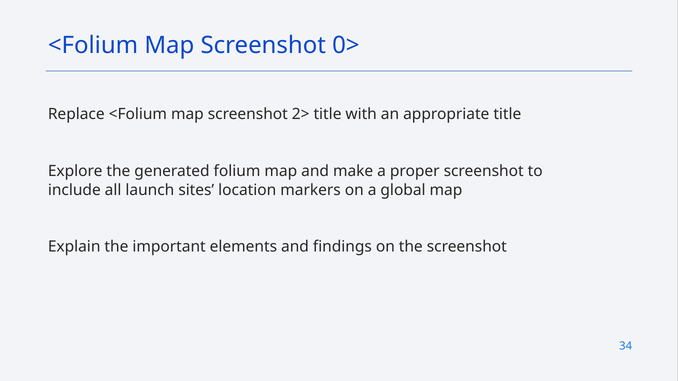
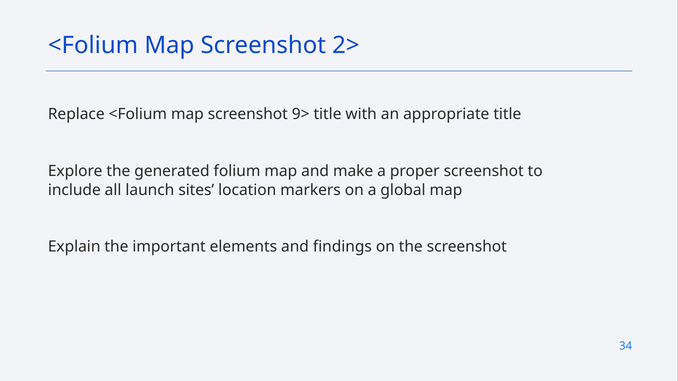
0>: 0> -> 2> (346, 45)
2>: 2> -> 9> (301, 114)
